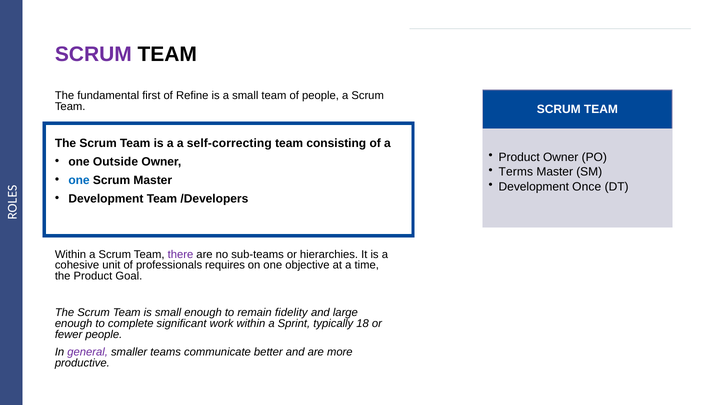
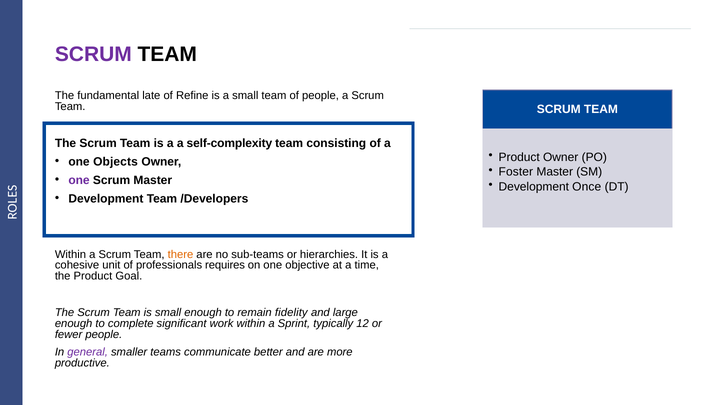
first: first -> late (151, 96)
self-correcting: self-correcting -> self-complexity (229, 143)
Outside: Outside -> Objects (115, 162)
Terms: Terms -> Foster (516, 172)
one colour: blue -> purple (79, 180)
there colour: purple -> orange (180, 254)
18: 18 -> 12 (363, 324)
